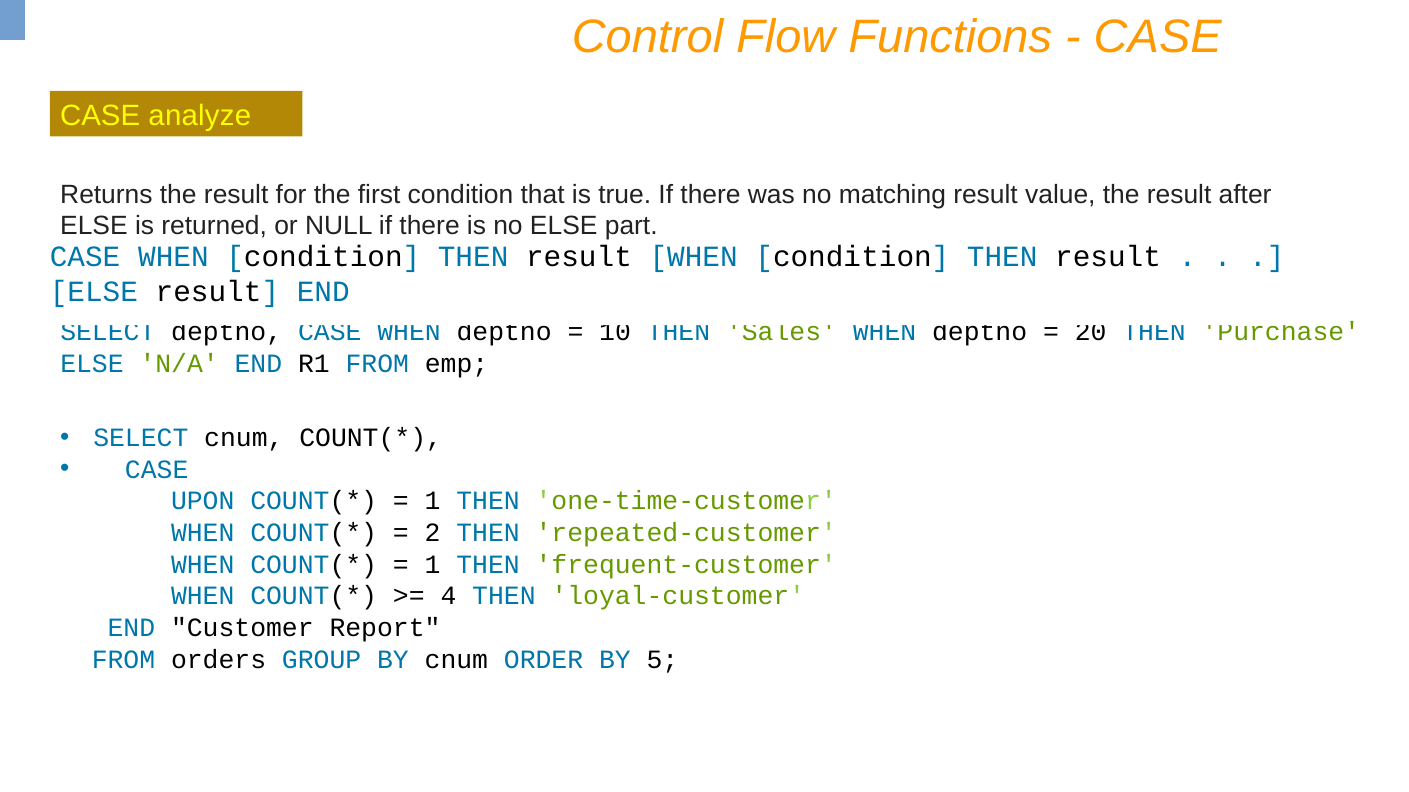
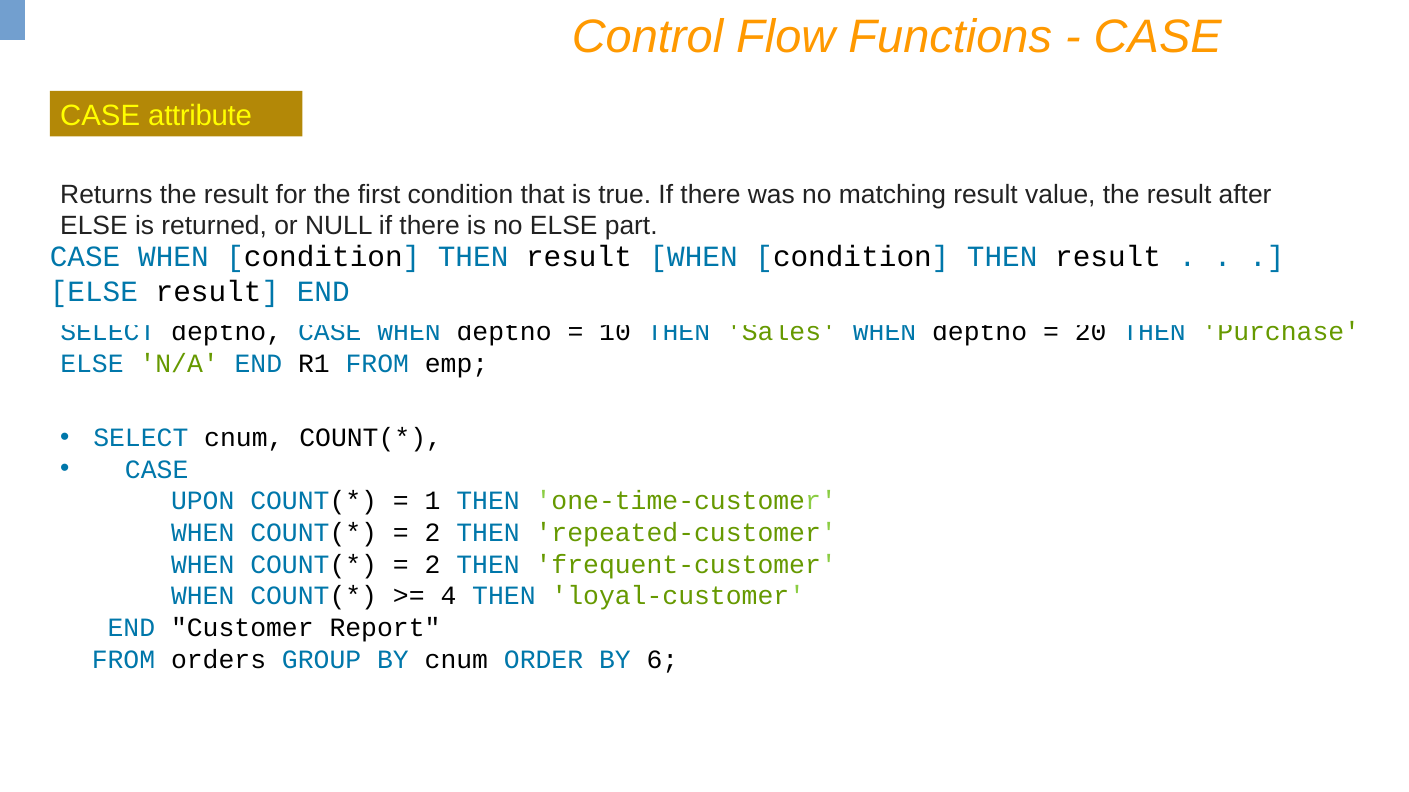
analyze: analyze -> attribute (200, 116)
1: 1 -> 2 (433, 565)
5: 5 -> 6 (662, 660)
